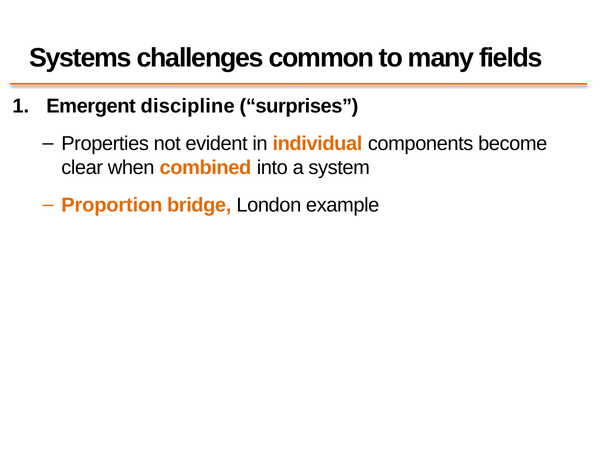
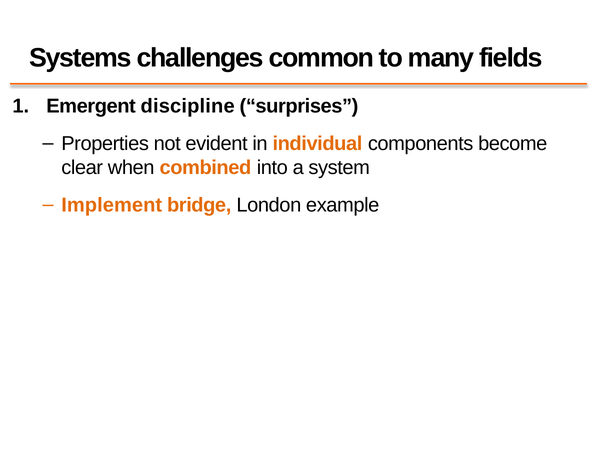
Proportion: Proportion -> Implement (112, 205)
